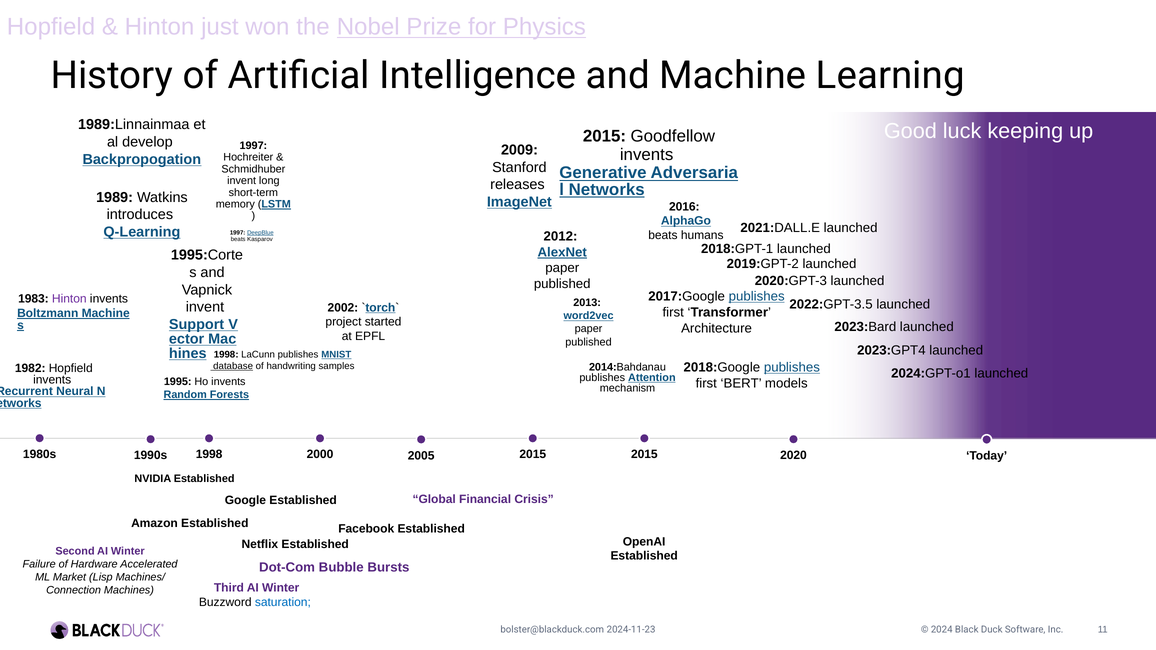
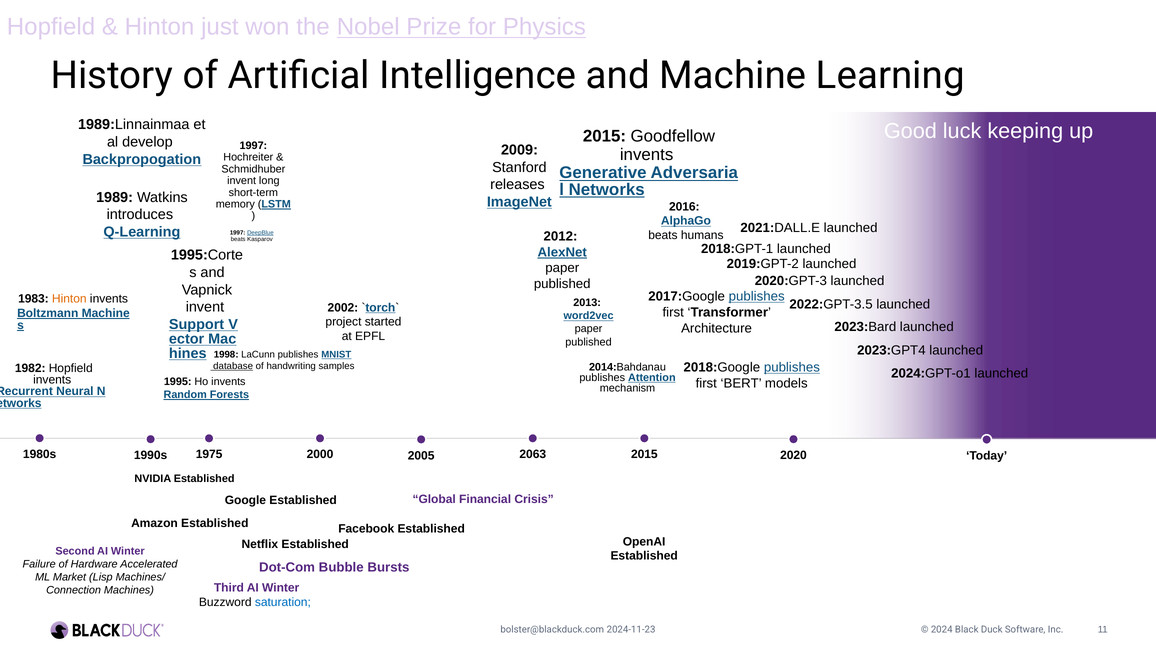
Hinton colour: purple -> orange (69, 299)
1998: 1998 -> 1975 (209, 455)
2005 2015: 2015 -> 2063 (533, 455)
